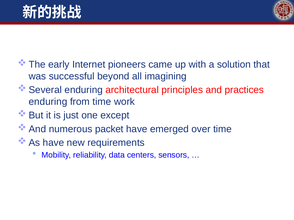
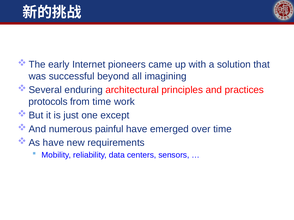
enduring: enduring -> protocols (48, 102)
packet: packet -> painful (109, 129)
